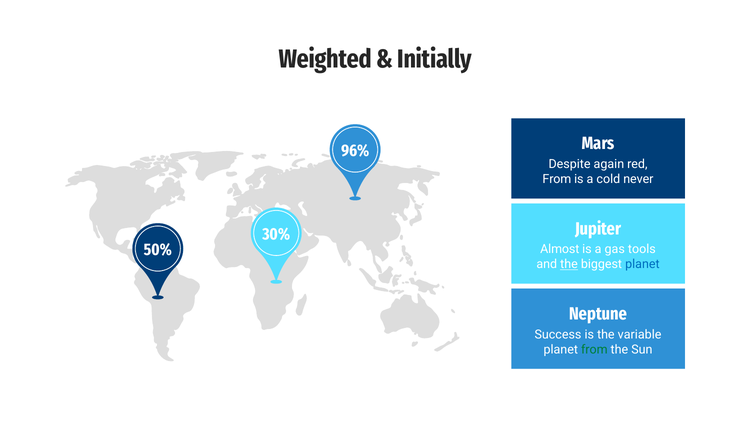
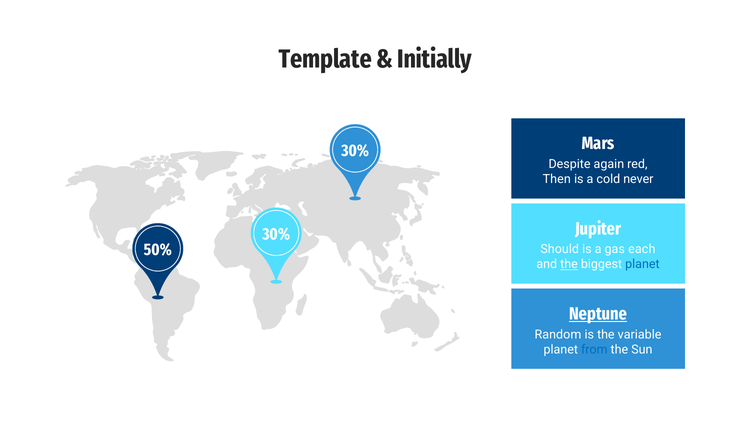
Weighted: Weighted -> Template (325, 59)
96%: 96% -> 30% (355, 151)
From: From -> Then (557, 179)
Almost: Almost -> Should (560, 249)
tools: tools -> each (642, 249)
Neptune underline: none -> present (598, 314)
Success: Success -> Random (558, 334)
from colour: green -> blue (594, 349)
